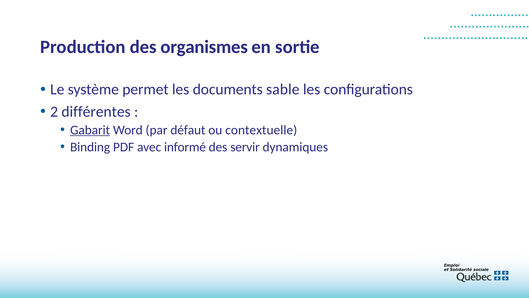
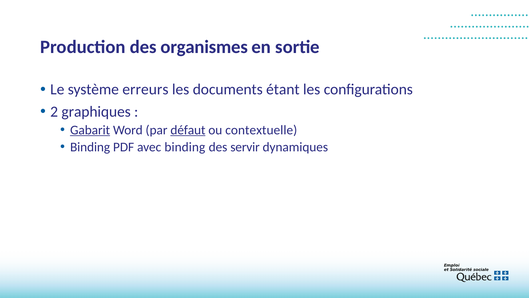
permet: permet -> erreurs (145, 89)
sable: sable -> étant (283, 89)
différentes: différentes -> graphiques (96, 112)
défaut underline: none -> present (188, 130)
avec informé: informé -> binding (185, 147)
